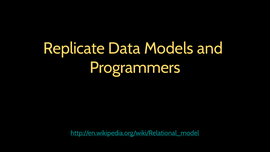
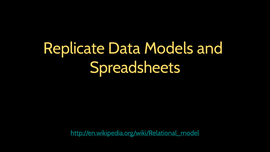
Programmers: Programmers -> Spreadsheets (135, 68)
